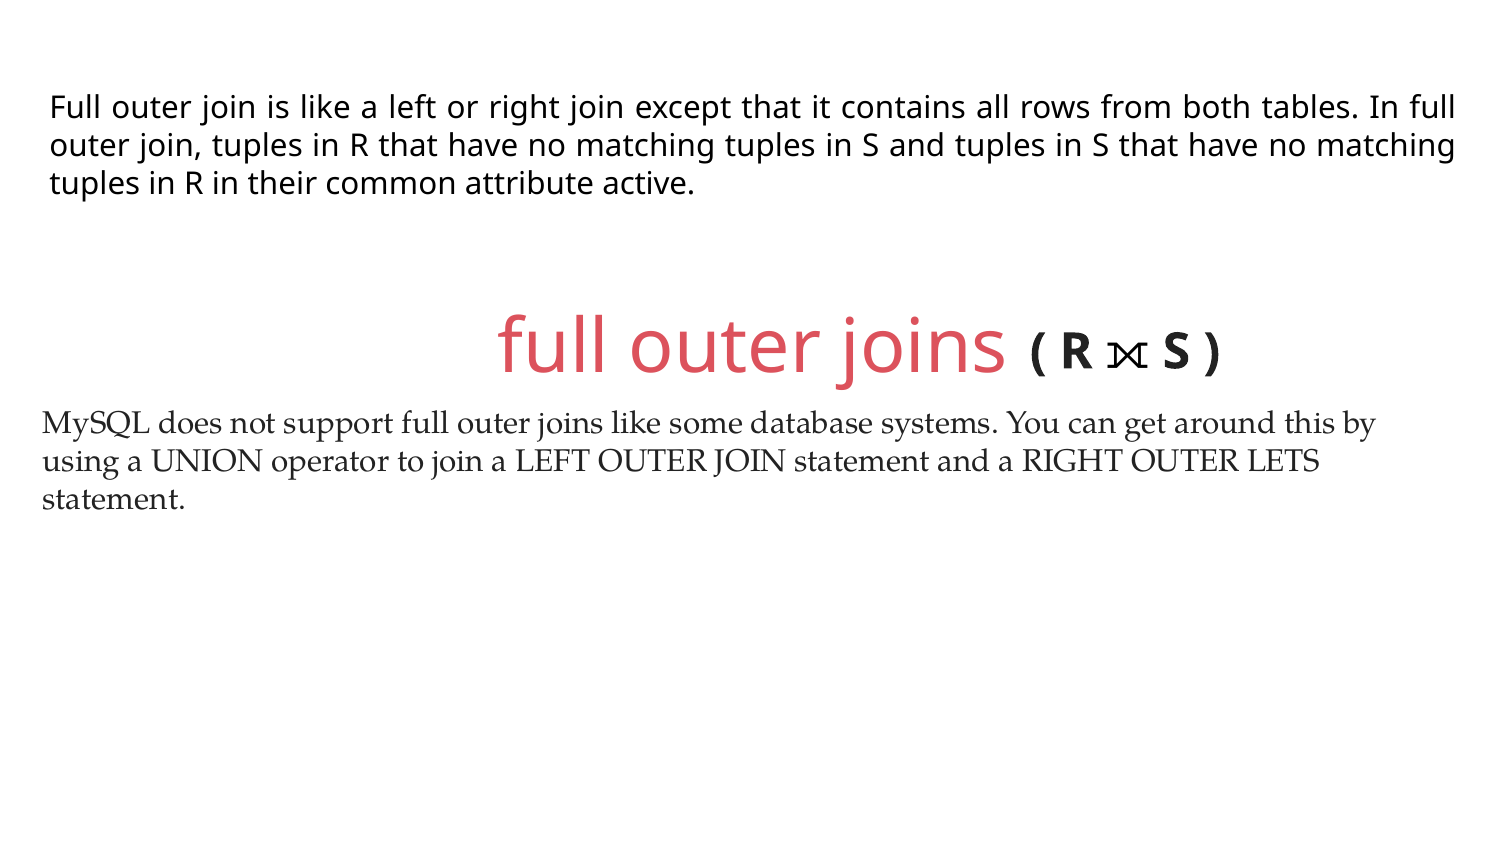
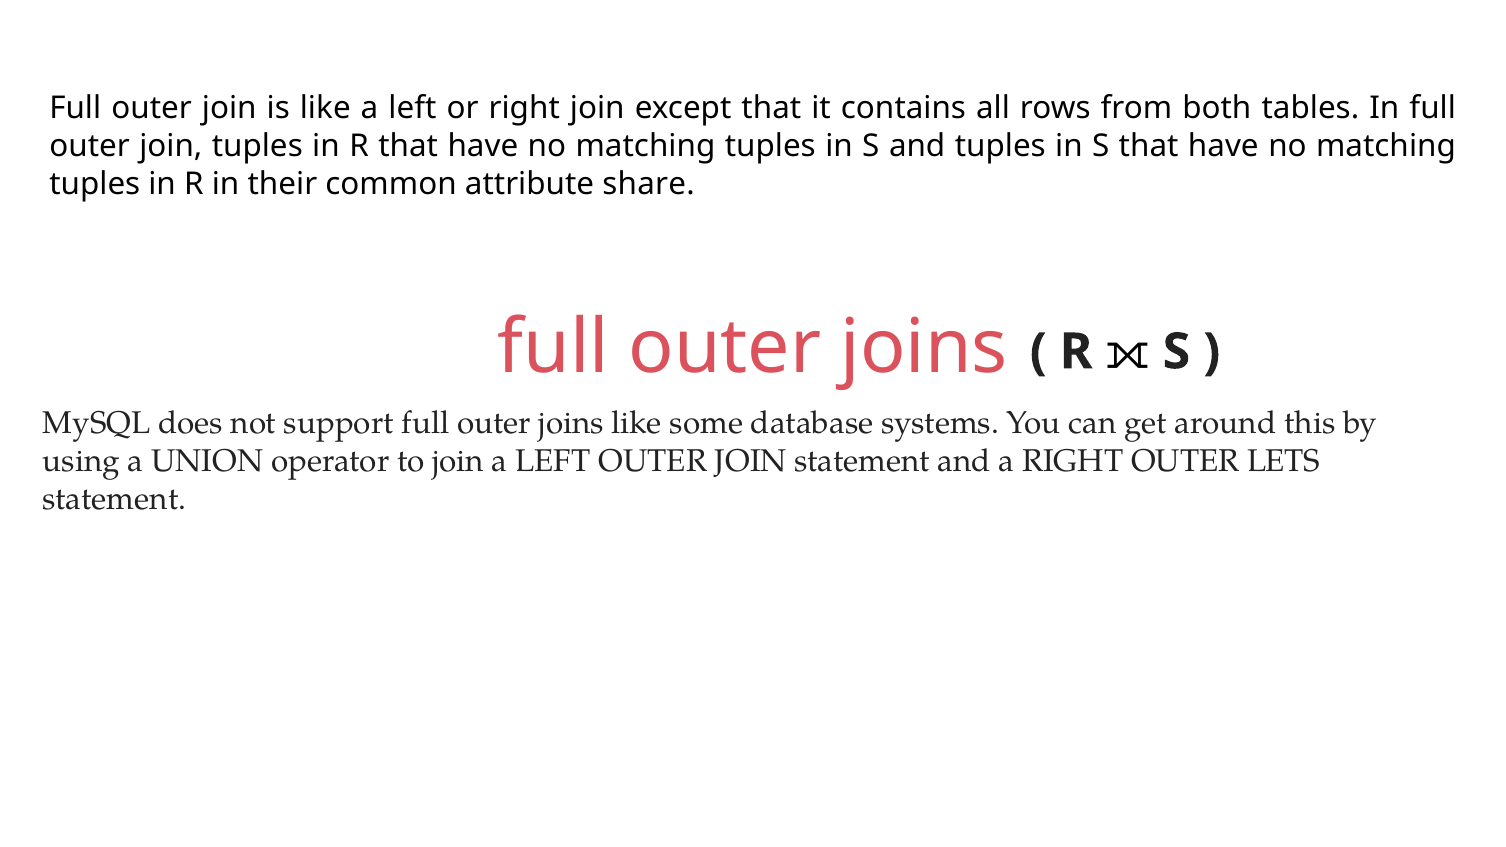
active: active -> share (649, 184)
